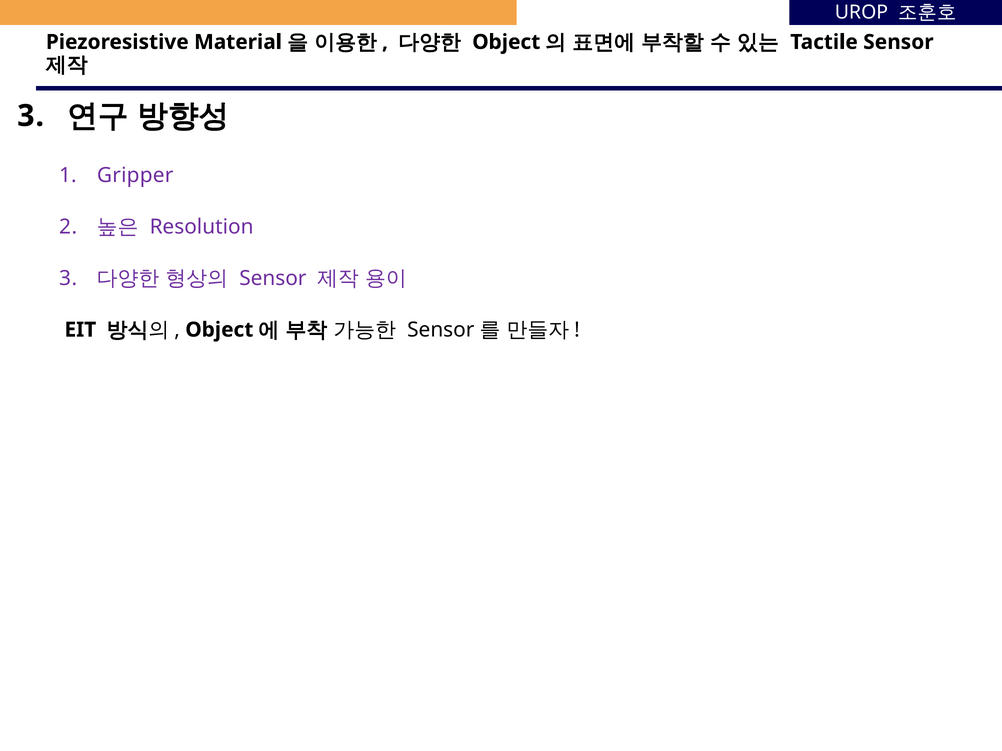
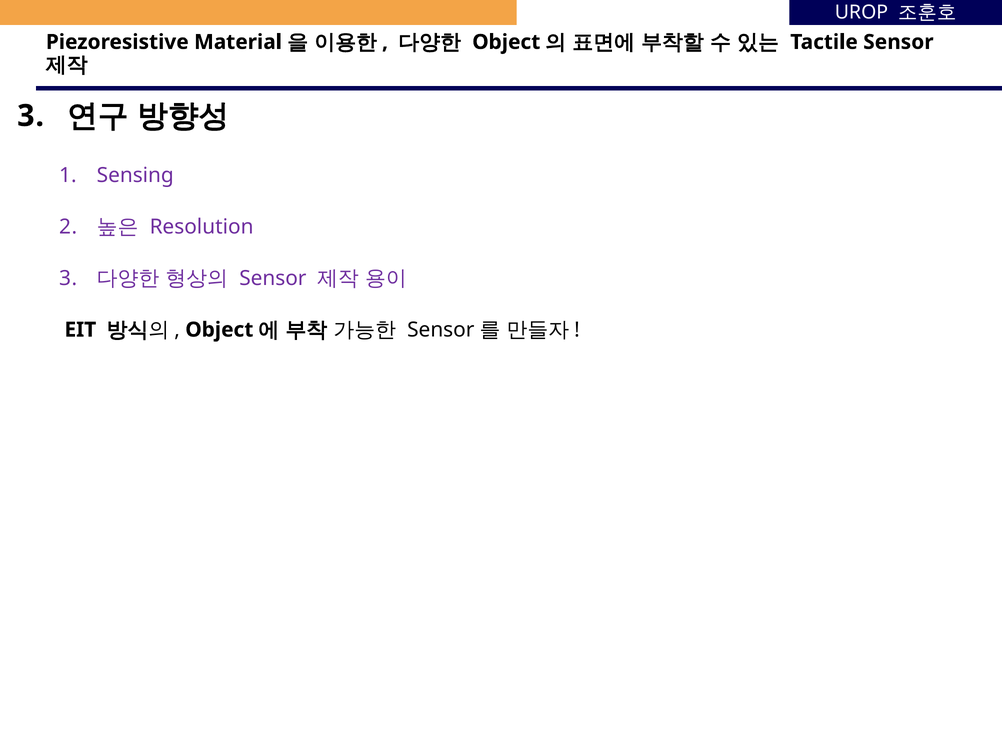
Gripper: Gripper -> Sensing (135, 176)
